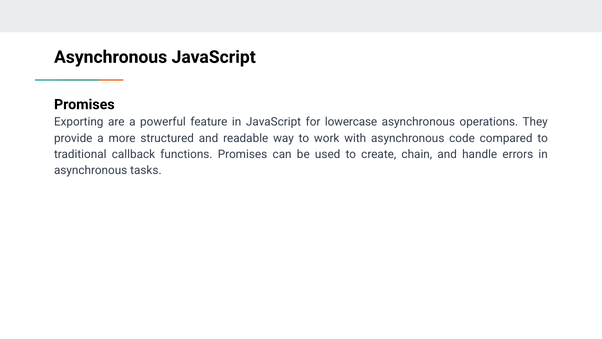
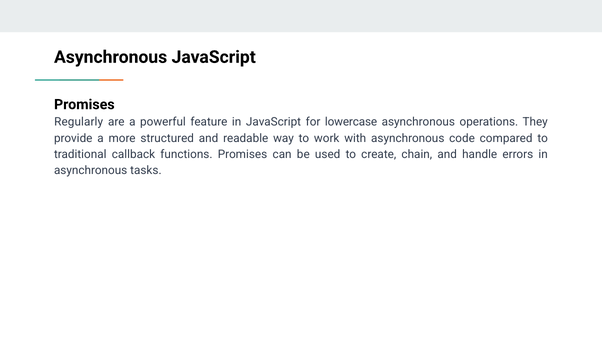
Exporting: Exporting -> Regularly (79, 122)
